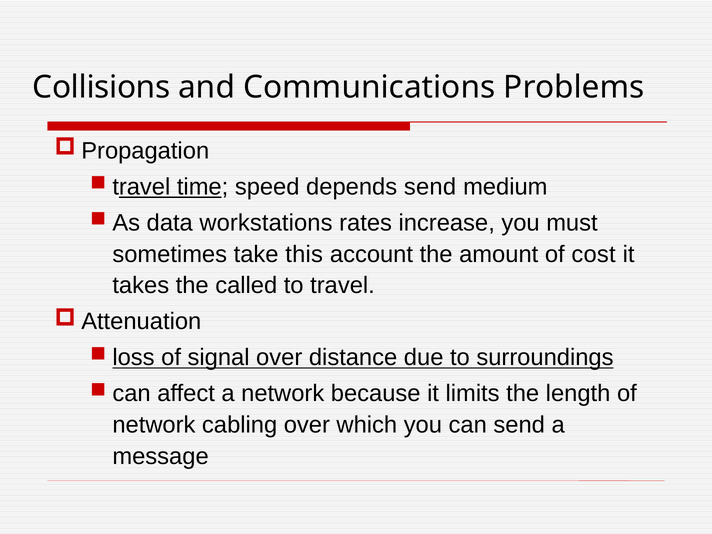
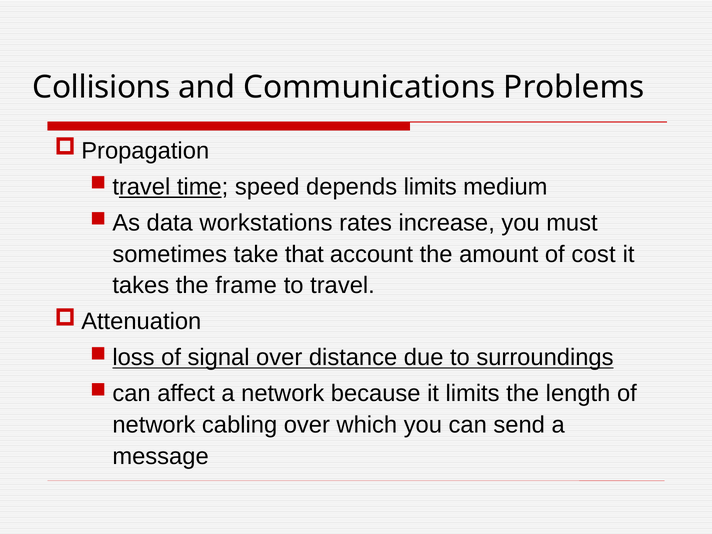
depends send: send -> limits (430, 187)
this: this -> that (304, 254)
called: called -> frame (246, 285)
